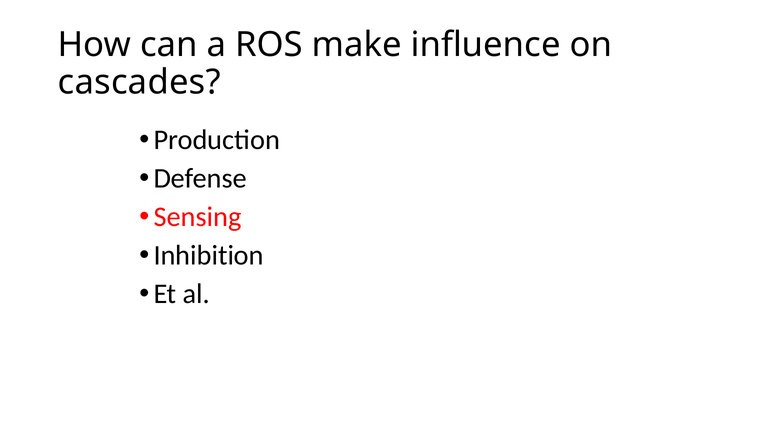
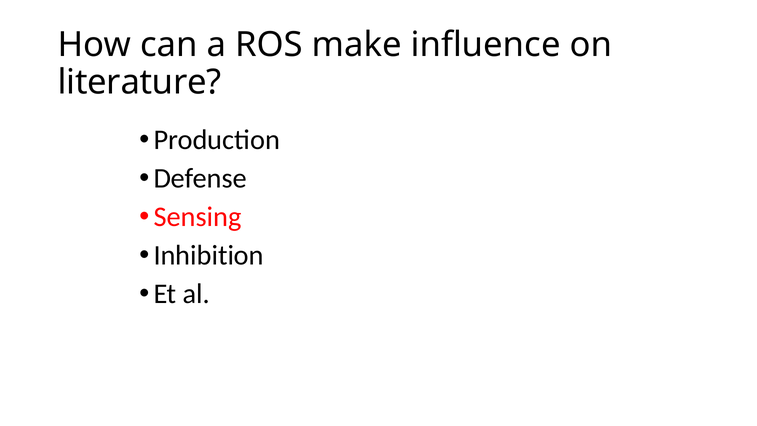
cascades: cascades -> literature (140, 82)
